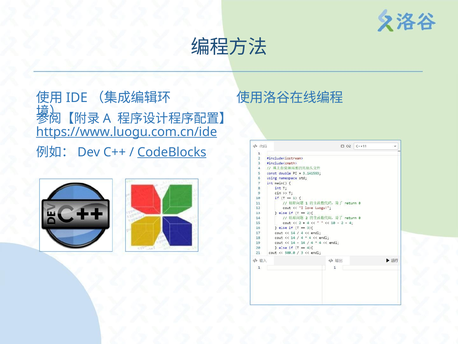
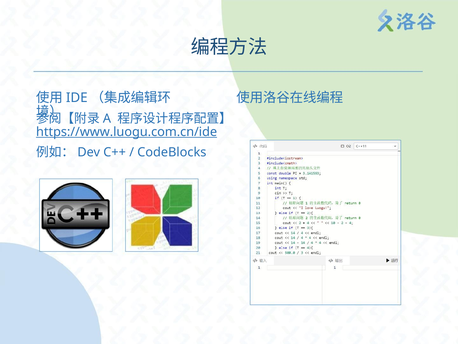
CodeBlocks underline: present -> none (172, 152)
